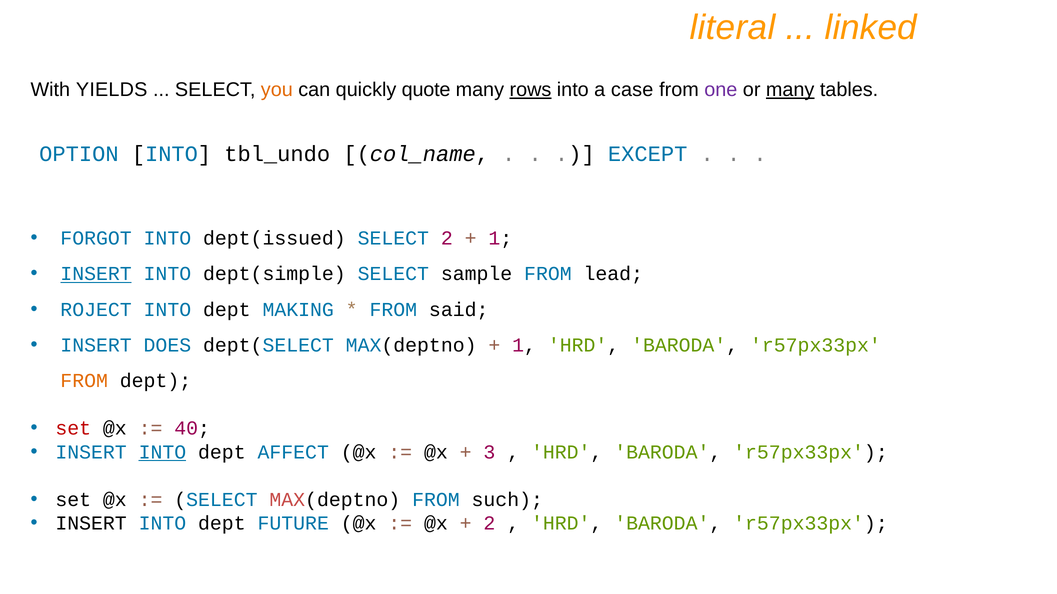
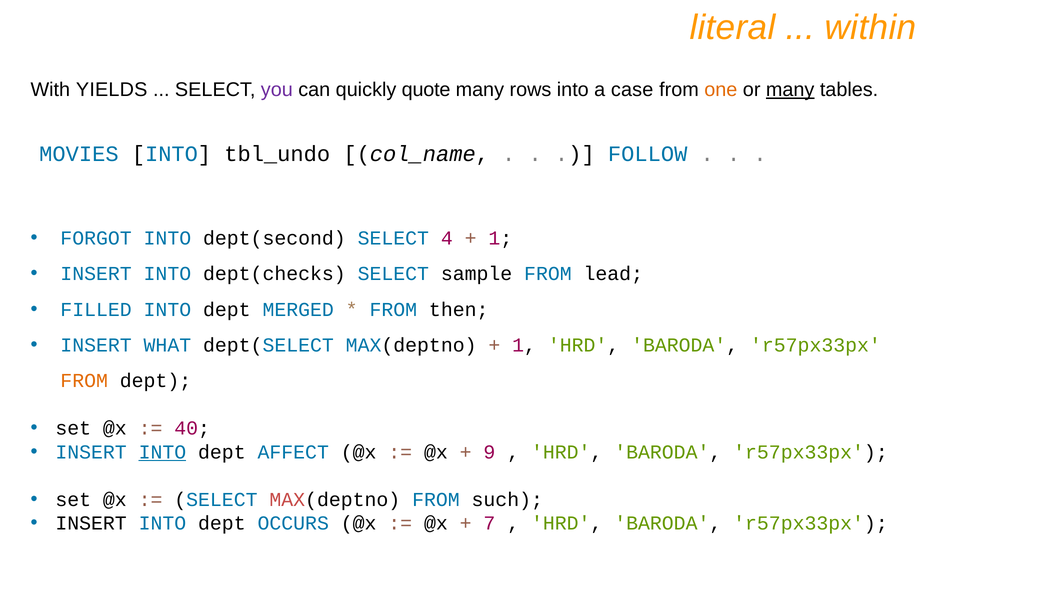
linked: linked -> within (871, 28)
you colour: orange -> purple (277, 90)
rows underline: present -> none (530, 90)
one colour: purple -> orange (721, 90)
OPTION: OPTION -> MOVIES (79, 154)
EXCEPT: EXCEPT -> FOLLOW (648, 154)
dept(issued: dept(issued -> dept(second (274, 239)
SELECT 2: 2 -> 4 (447, 239)
INSERT underline: present -> none (96, 274)
dept(simple: dept(simple -> dept(checks (274, 274)
ROJECT: ROJECT -> FILLED (96, 310)
MAKING: MAKING -> MERGED (298, 310)
said: said -> then (459, 310)
DOES: DOES -> WHAT (167, 346)
set colour: red -> black (73, 429)
3: 3 -> 9 (489, 453)
FUTURE: FUTURE -> OCCURS (293, 524)
2: 2 -> 7 (489, 524)
